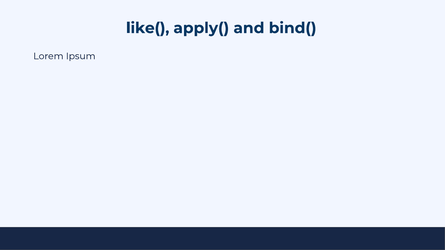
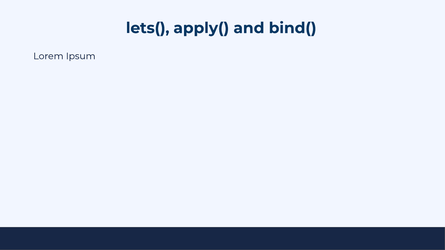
like(: like( -> lets( (148, 28)
